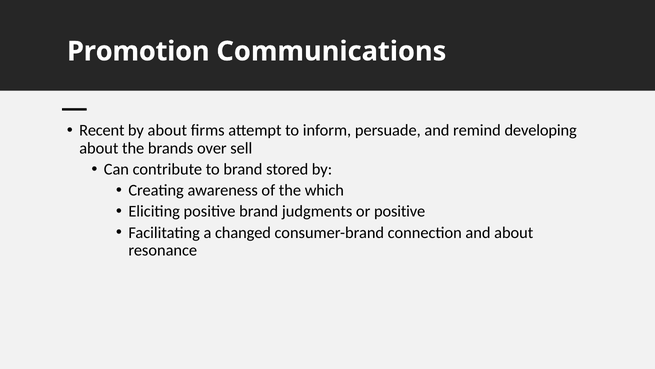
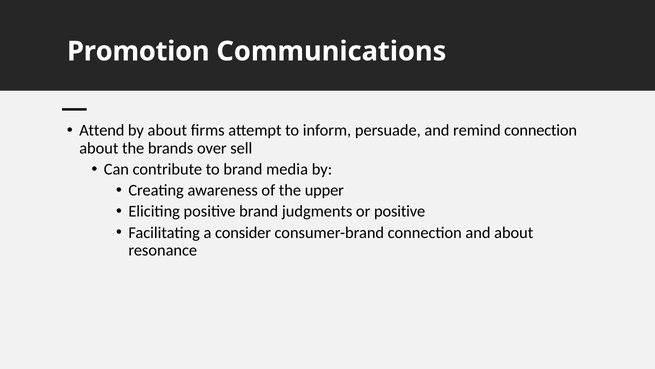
Recent: Recent -> Attend (102, 130)
remind developing: developing -> connection (541, 130)
stored: stored -> media (287, 169)
which: which -> upper (324, 190)
changed: changed -> consider (243, 232)
